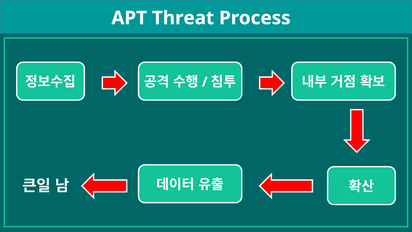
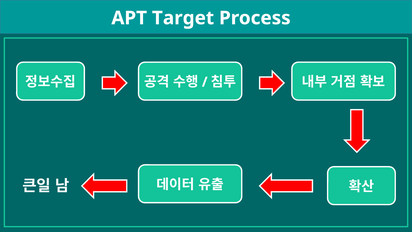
Threat: Threat -> Target (183, 18)
